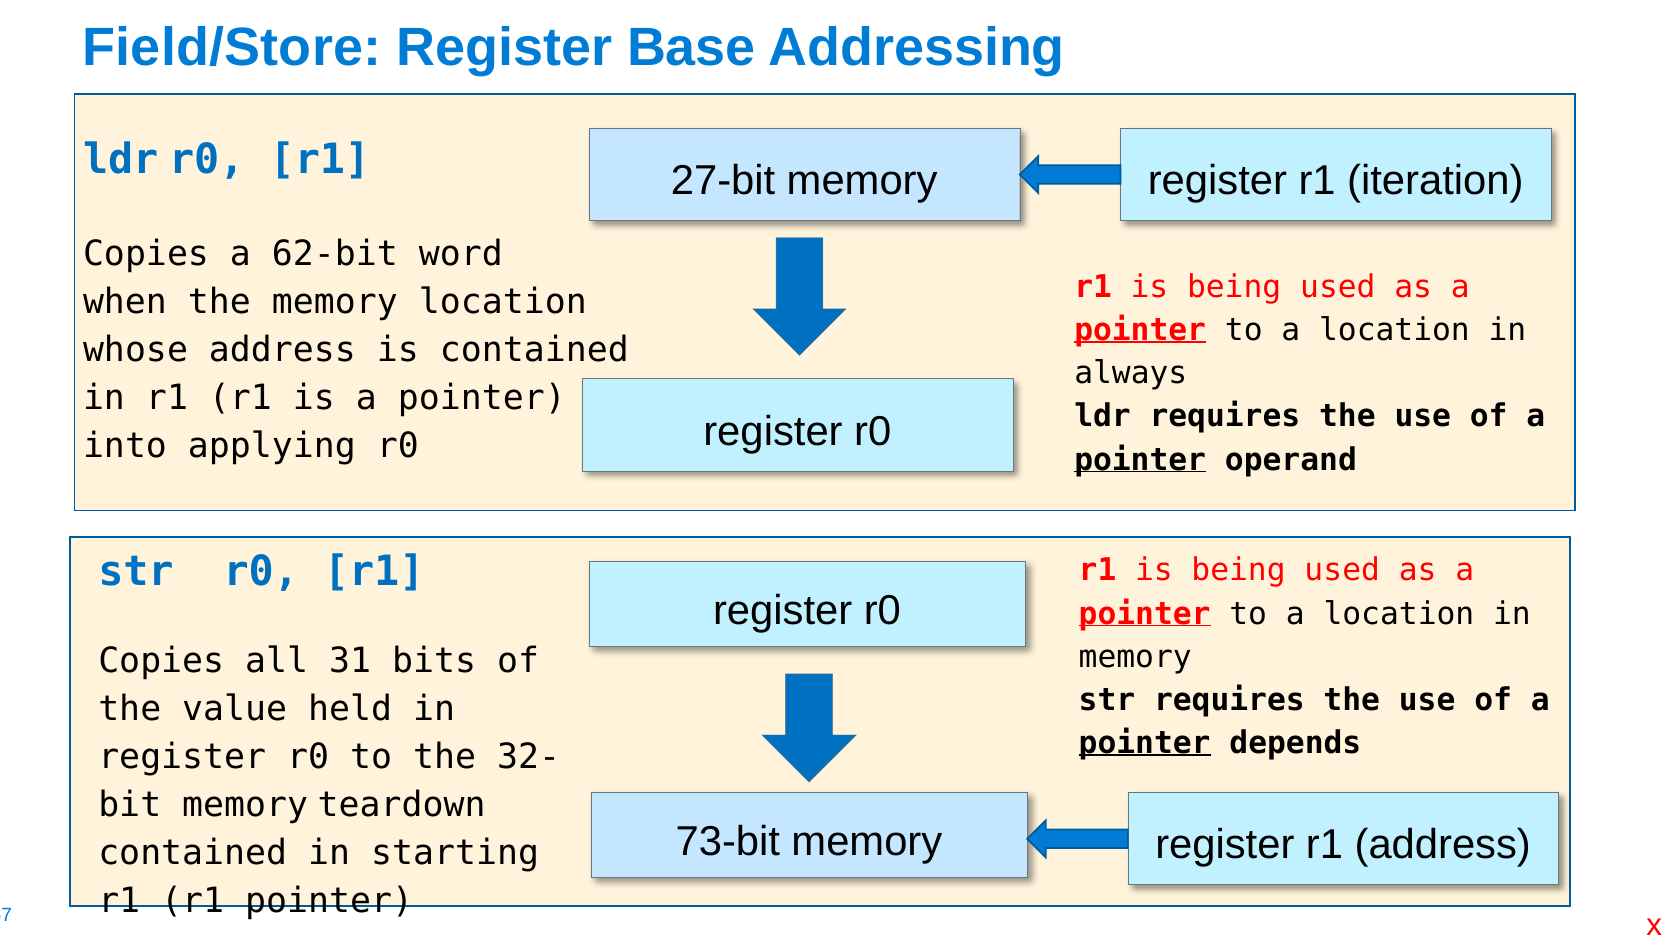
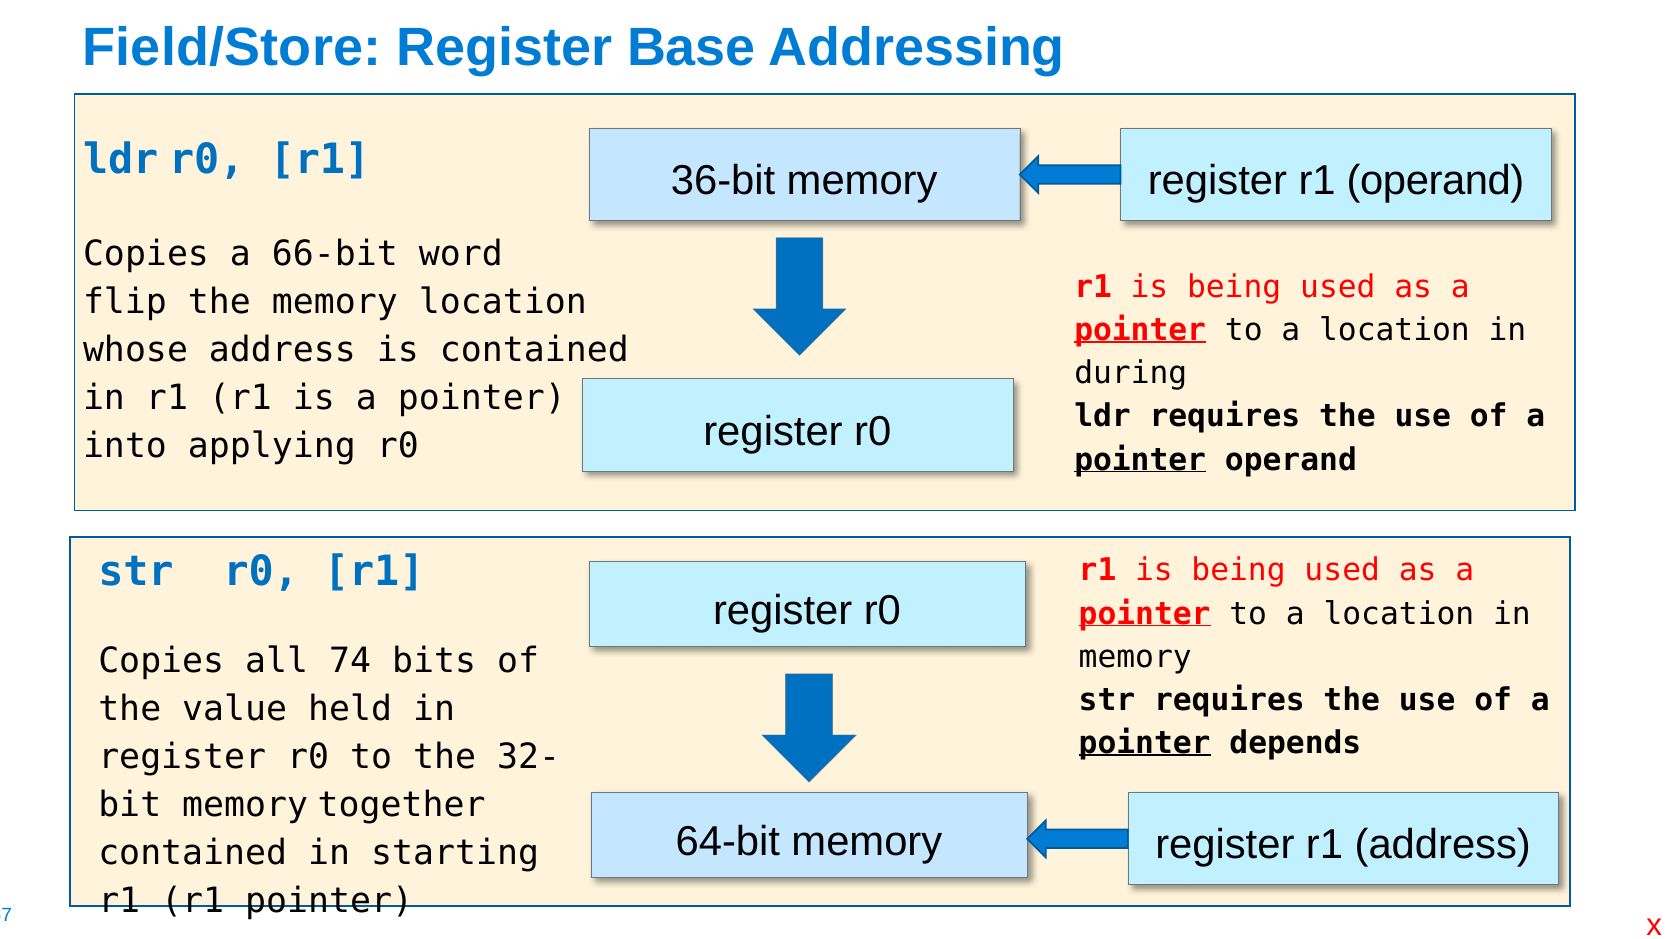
27-bit: 27-bit -> 36-bit (723, 181)
r1 iteration: iteration -> operand (1436, 181)
62-bit: 62-bit -> 66-bit (335, 254)
when: when -> flip (125, 302)
always: always -> during (1131, 374)
31: 31 -> 74 (350, 661)
teardown: teardown -> together (402, 805)
73-bit: 73-bit -> 64-bit (728, 842)
